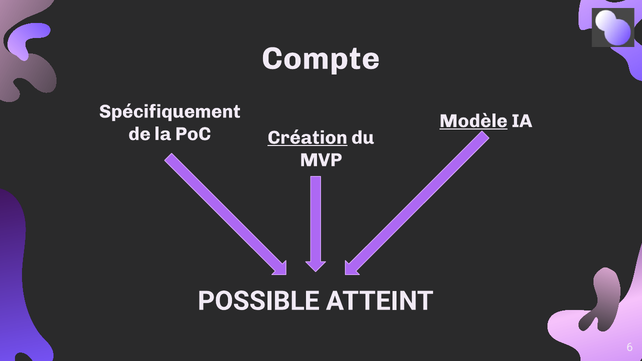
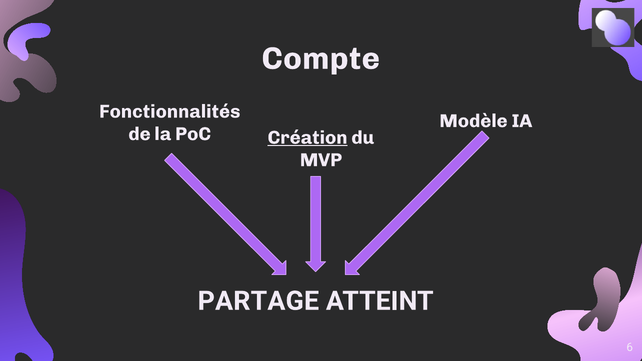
Spécifiquement: Spécifiquement -> Fonctionnalités (170, 112)
Modèle underline: present -> none (474, 121)
POSSIBLE: POSSIBLE -> PARTAGE (258, 301)
